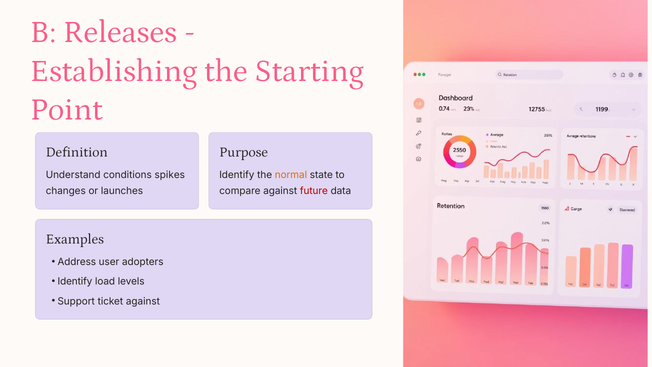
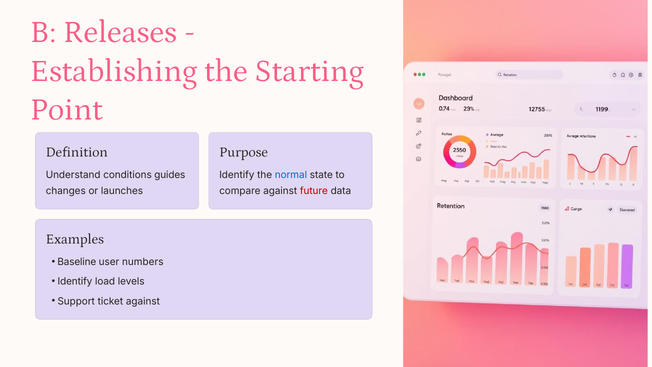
spikes: spikes -> guides (170, 175)
normal colour: orange -> blue (291, 175)
Address: Address -> Baseline (77, 262)
adopters: adopters -> numbers (143, 262)
